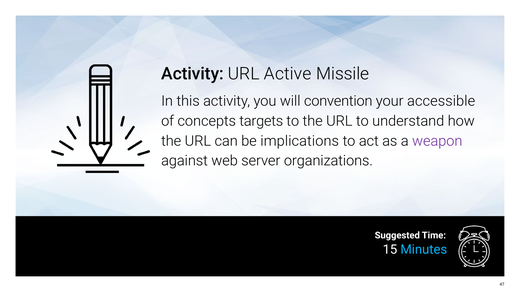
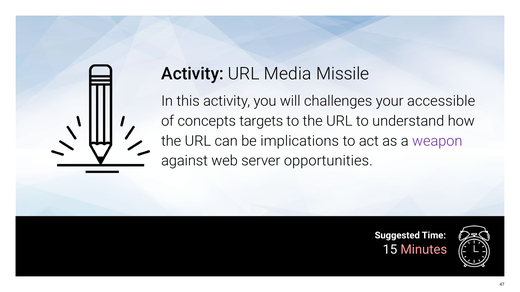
Active: Active -> Media (288, 74)
convention: convention -> challenges (338, 101)
organizations: organizations -> opportunities (328, 161)
Minutes colour: light blue -> pink (424, 250)
